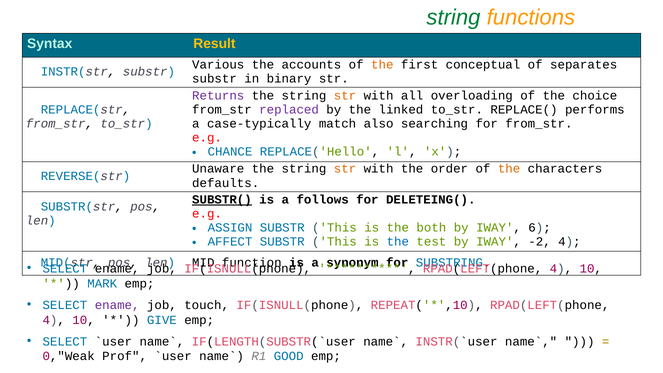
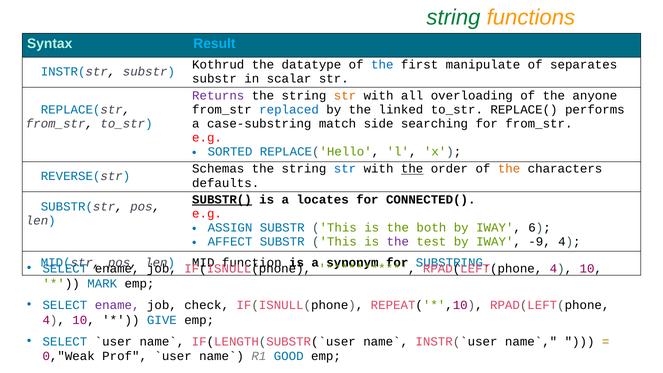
Result colour: yellow -> light blue (214, 44)
Various: Various -> Kothrud (218, 64)
accounts: accounts -> datatype (311, 64)
the colour: orange -> blue (382, 64)
conceptual: conceptual -> manipulate (483, 64)
binary: binary -> scalar (289, 78)
choice: choice -> anyone (595, 95)
replaced colour: purple -> blue (289, 110)
case-typically: case-typically -> case-substring (259, 124)
also: also -> side (379, 124)
CHANCE: CHANCE -> SORTED (230, 152)
Unaware: Unaware -> Schemas (218, 169)
str colour: orange -> blue (345, 169)
the underline: none -> present (412, 169)
follows: follows -> locates (323, 200)
DELETEING(: DELETEING( -> CONNECTED( (431, 200)
the colour: blue -> purple (398, 242)
-2: -2 -> -9 (540, 242)
touch: touch -> check (207, 305)
